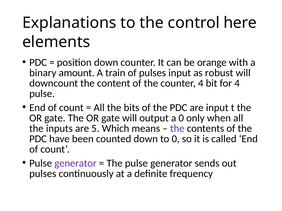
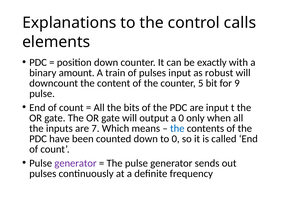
here: here -> calls (240, 23)
orange: orange -> exactly (212, 63)
counter 4: 4 -> 5 (201, 83)
for 4: 4 -> 9 (237, 83)
5: 5 -> 7 (95, 129)
the colour: purple -> blue (177, 129)
